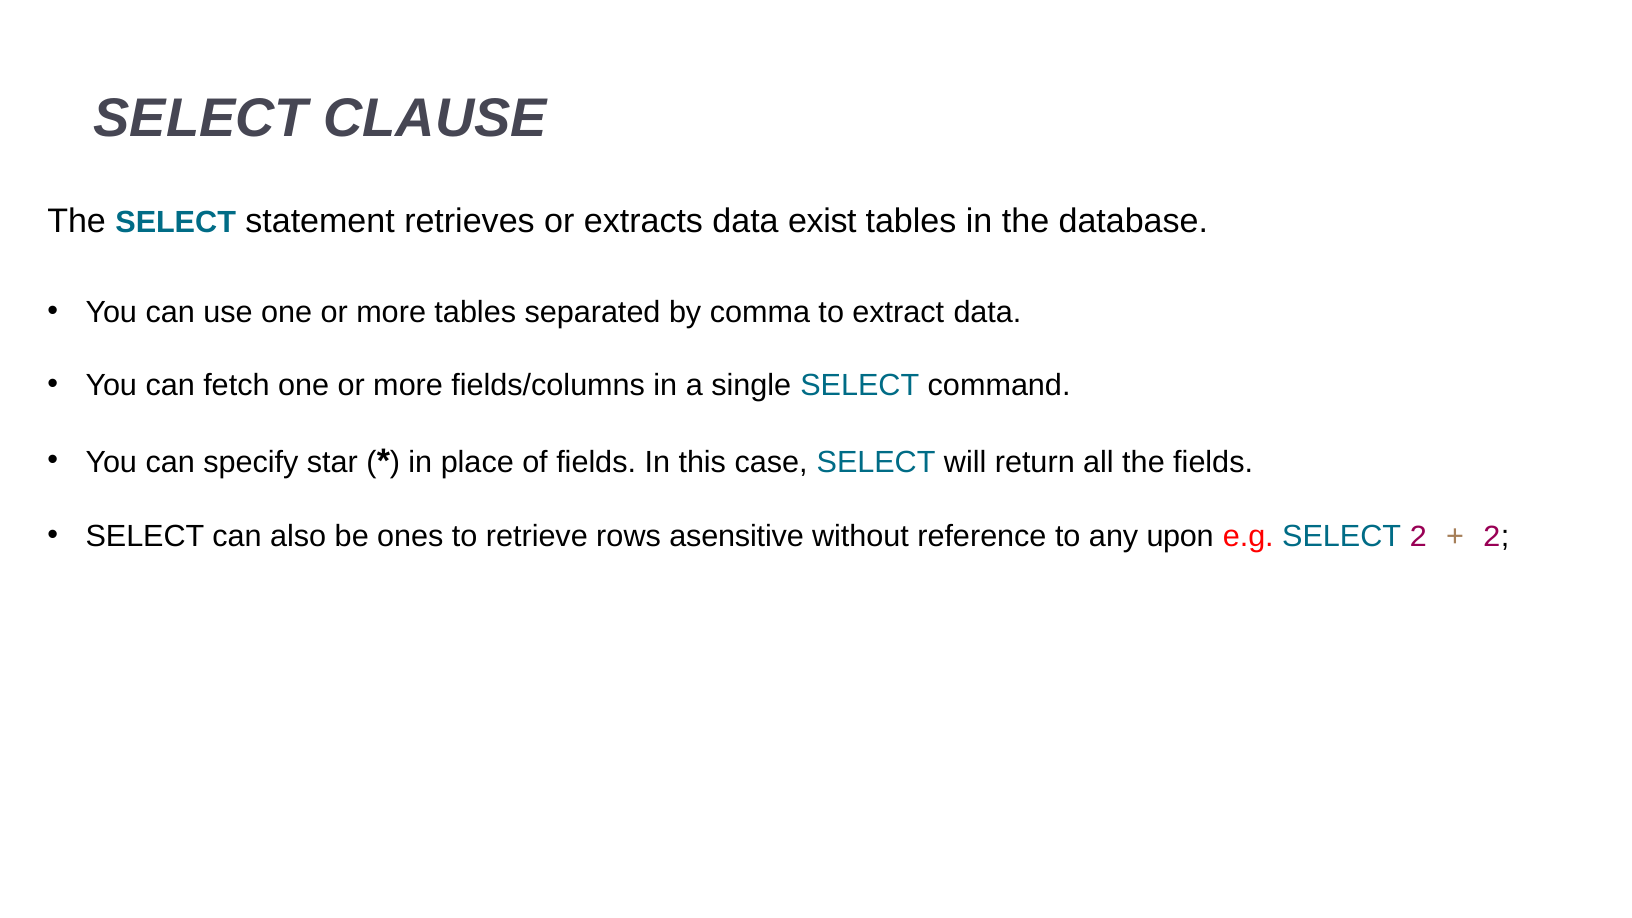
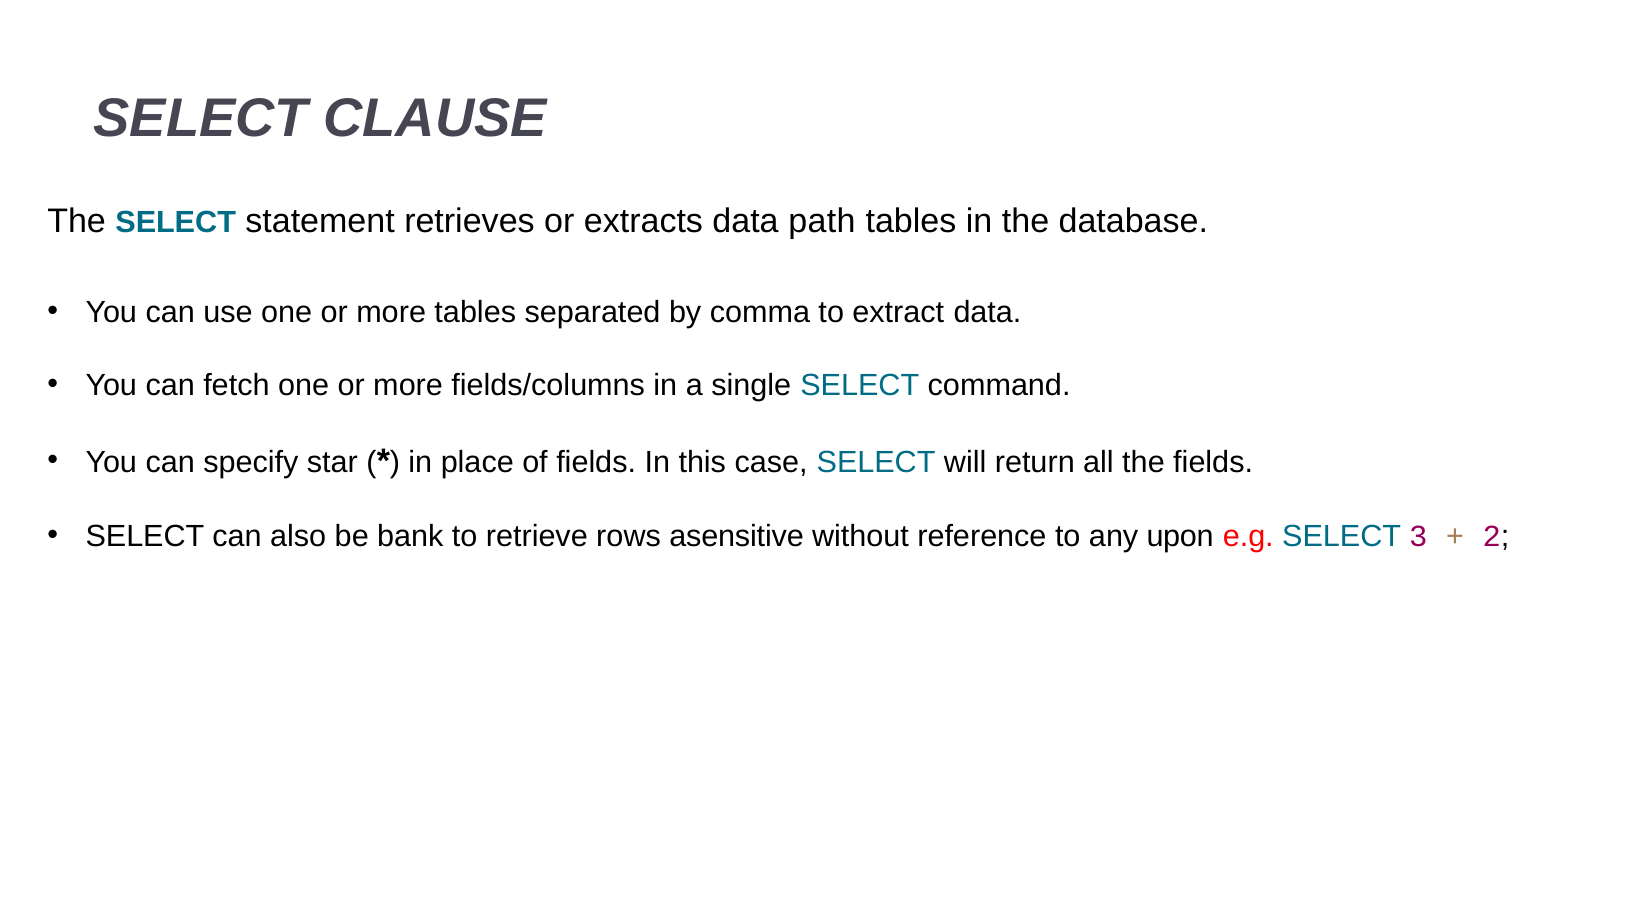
exist: exist -> path (822, 222)
ones: ones -> bank (410, 536)
SELECT 2: 2 -> 3 (1418, 536)
